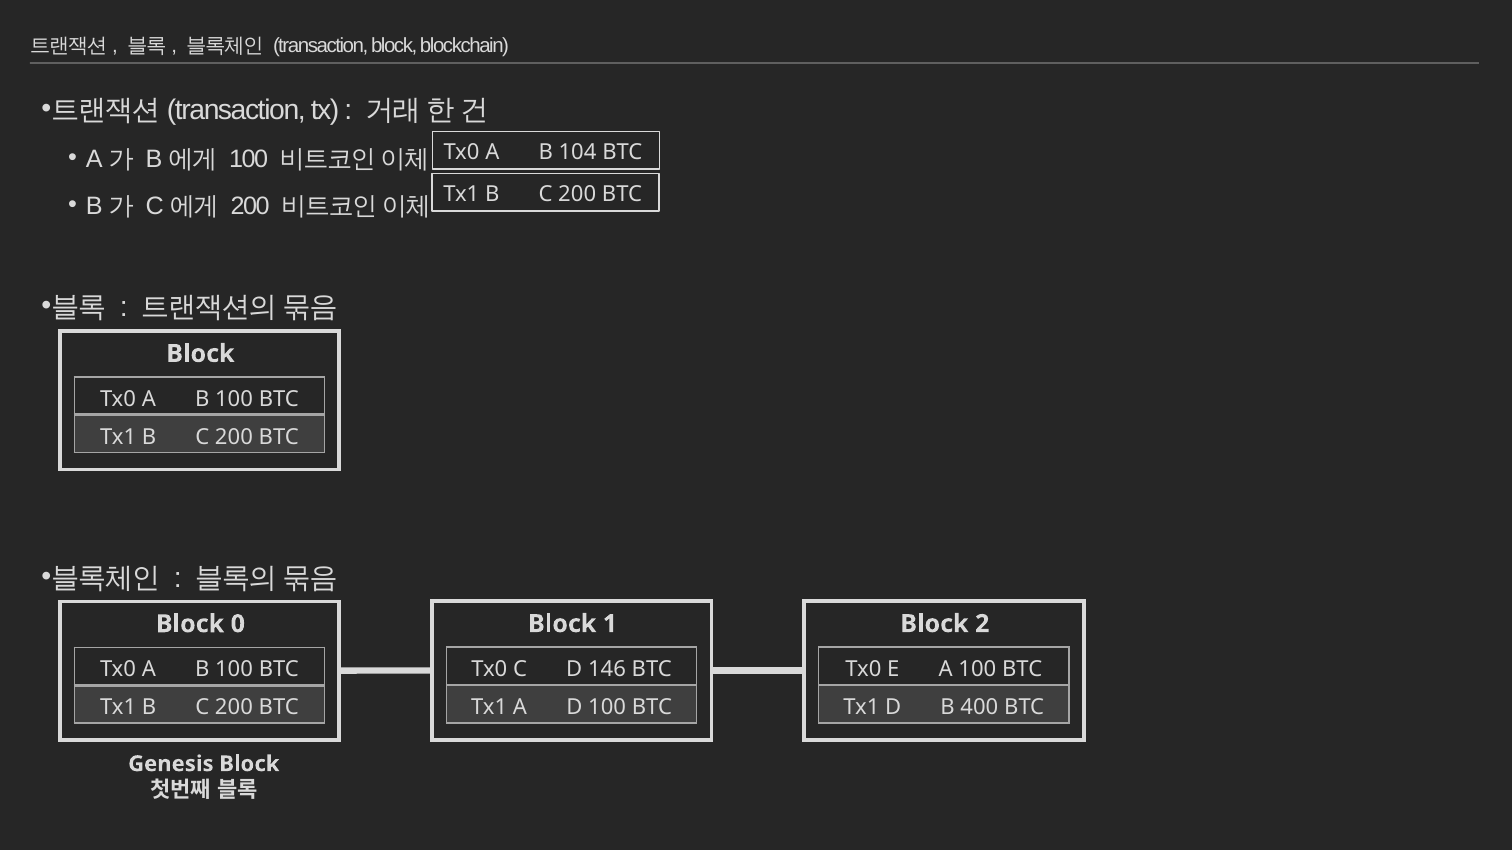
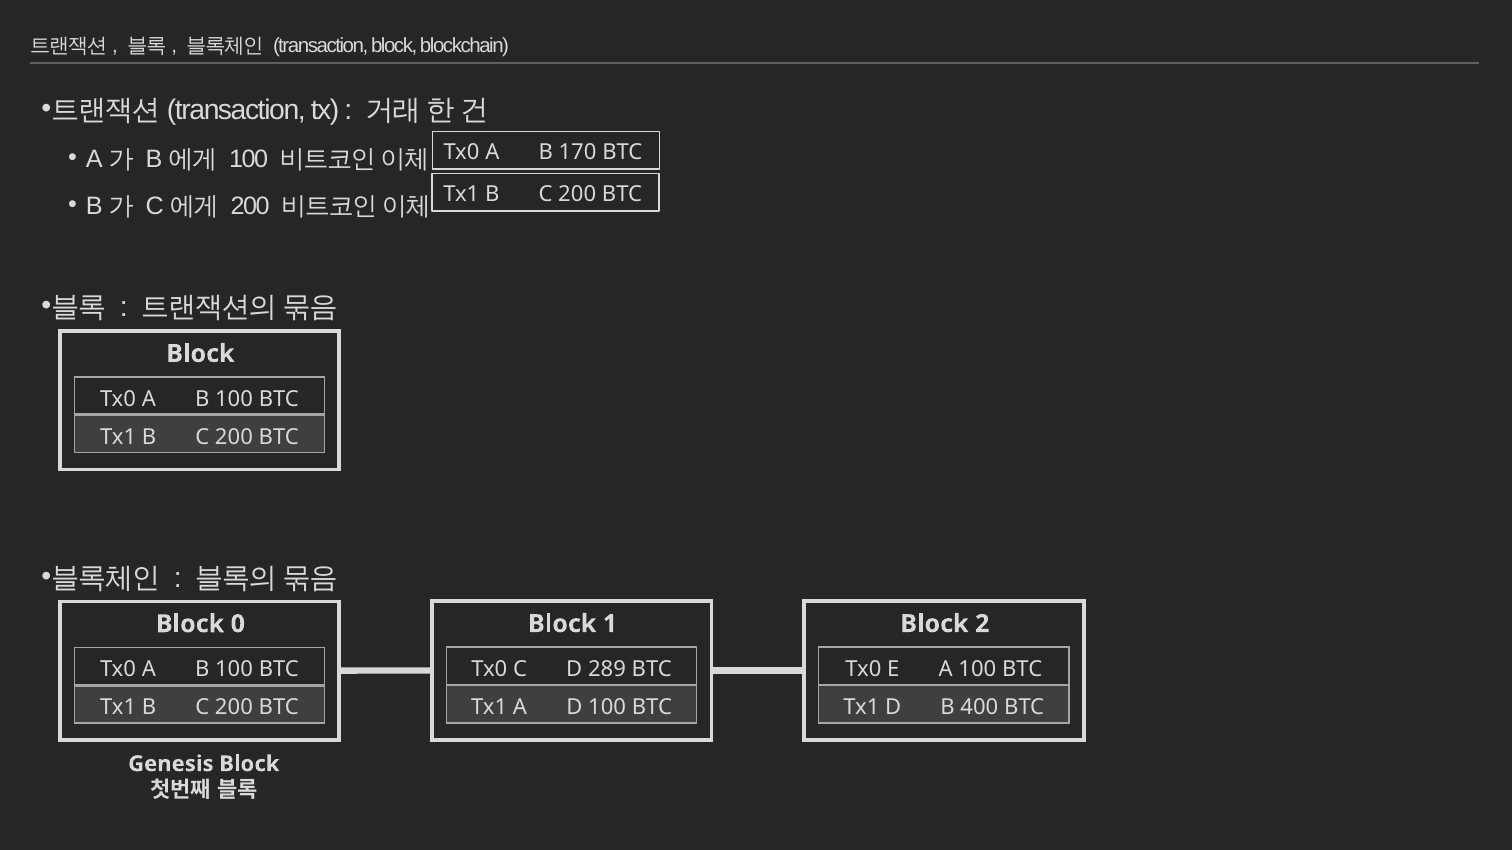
104: 104 -> 170 (578, 152)
146: 146 -> 289 (607, 670)
